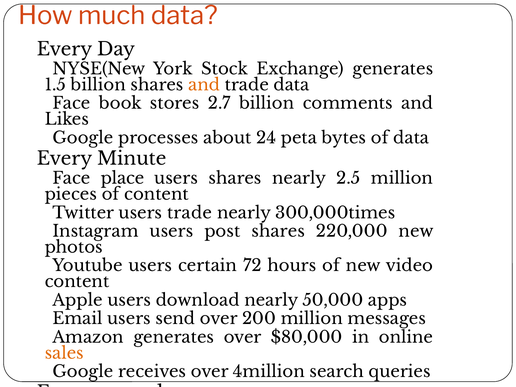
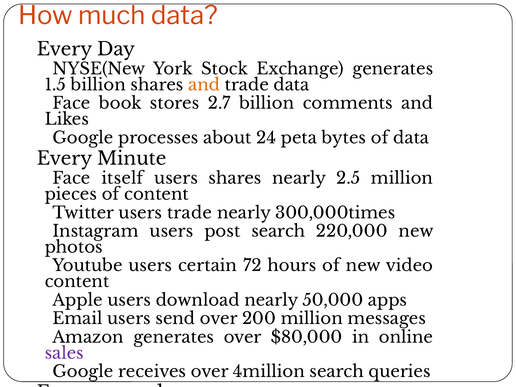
place: place -> itself (122, 178)
post shares: shares -> search (278, 231)
sales colour: orange -> purple (64, 353)
